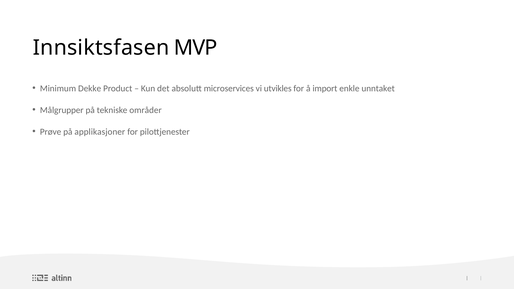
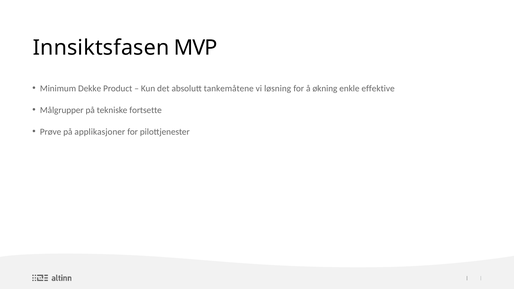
microservices: microservices -> tankemåtene (229, 88)
utvikles: utvikles -> løsning (278, 88)
import: import -> økning (325, 88)
unntaket: unntaket -> effektive (378, 88)
områder: områder -> fortsette (146, 110)
